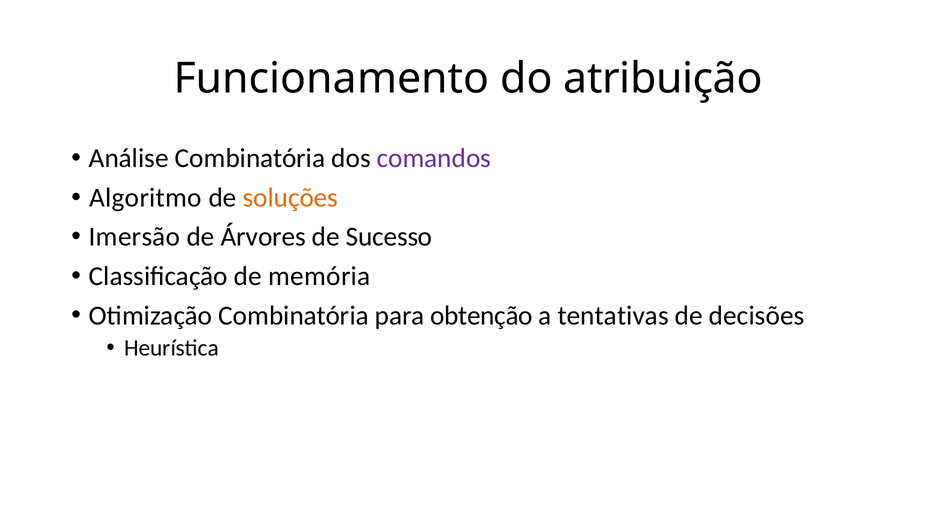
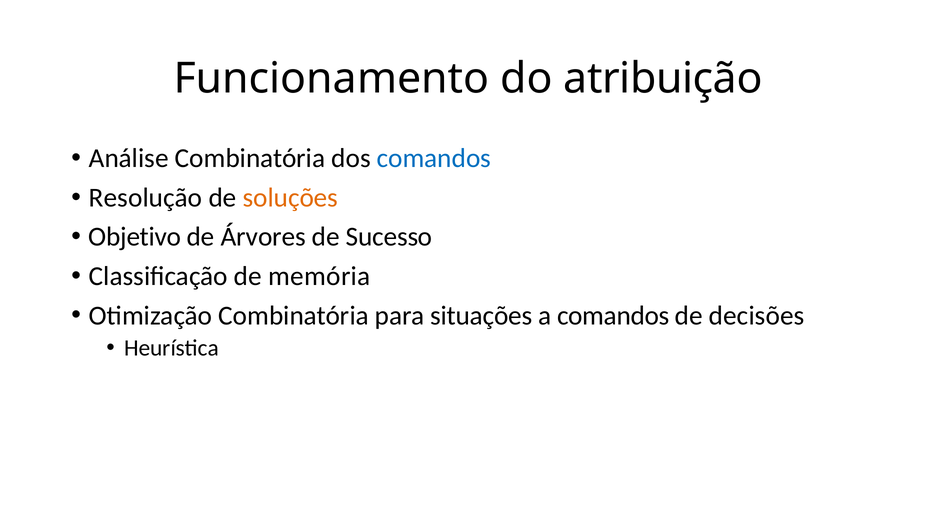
comandos colour: purple -> blue (434, 158)
Algoritmo: Algoritmo -> Resolução (146, 197)
Imersão: Imersão -> Objetivo (135, 237)
obtenção: obtenção -> situações (481, 315)
a tentativas: tentativas -> comandos (613, 315)
